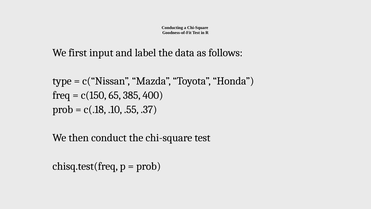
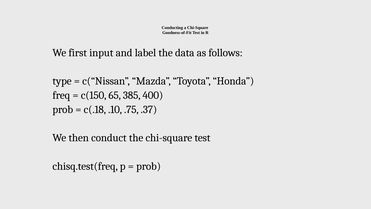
.55: .55 -> .75 (131, 109)
